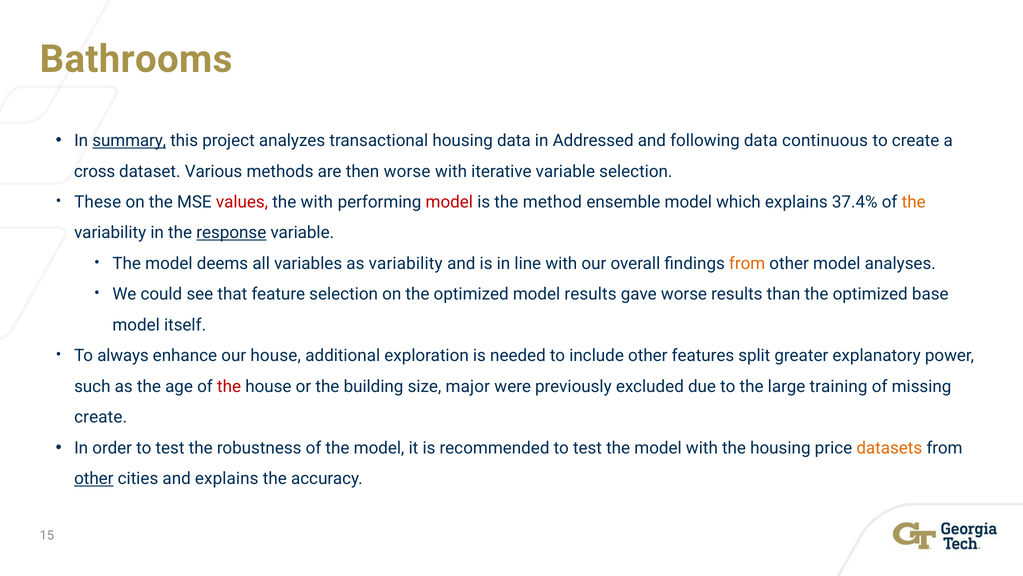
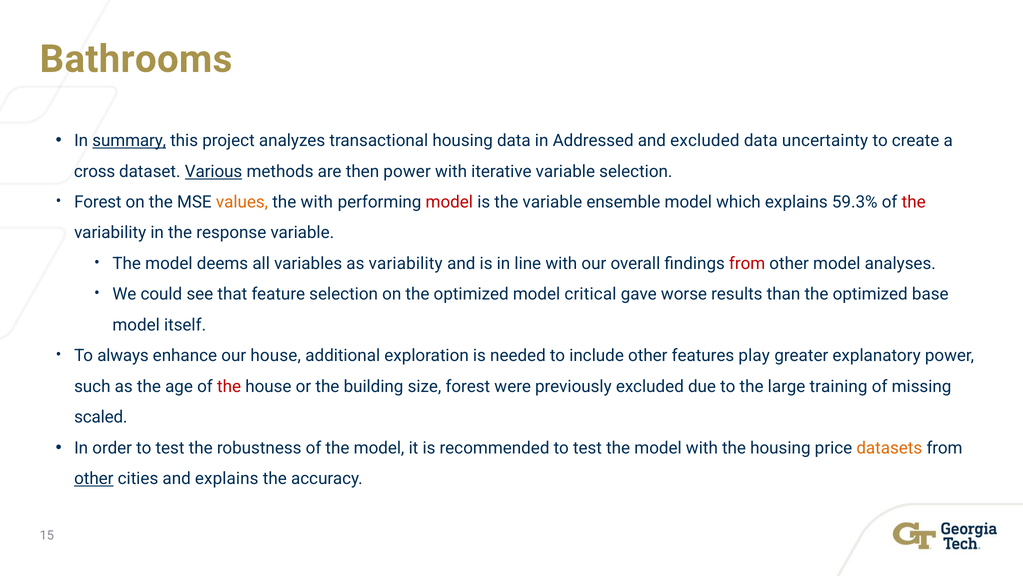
and following: following -> excluded (705, 141)
continuous: continuous -> uncertainty (825, 141)
Various underline: none -> present (214, 171)
then worse: worse -> power (407, 171)
These: These -> Forest (98, 202)
values colour: red -> orange (242, 202)
the method: method -> variable (552, 202)
37.4%: 37.4% -> 59.3% (855, 202)
the colour: orange -> red (914, 202)
response underline: present -> none (231, 233)
from colour: orange -> red (747, 263)
model results: results -> critical (590, 294)
split: split -> play (754, 355)
size major: major -> forest (468, 386)
create: create -> scaled (101, 417)
